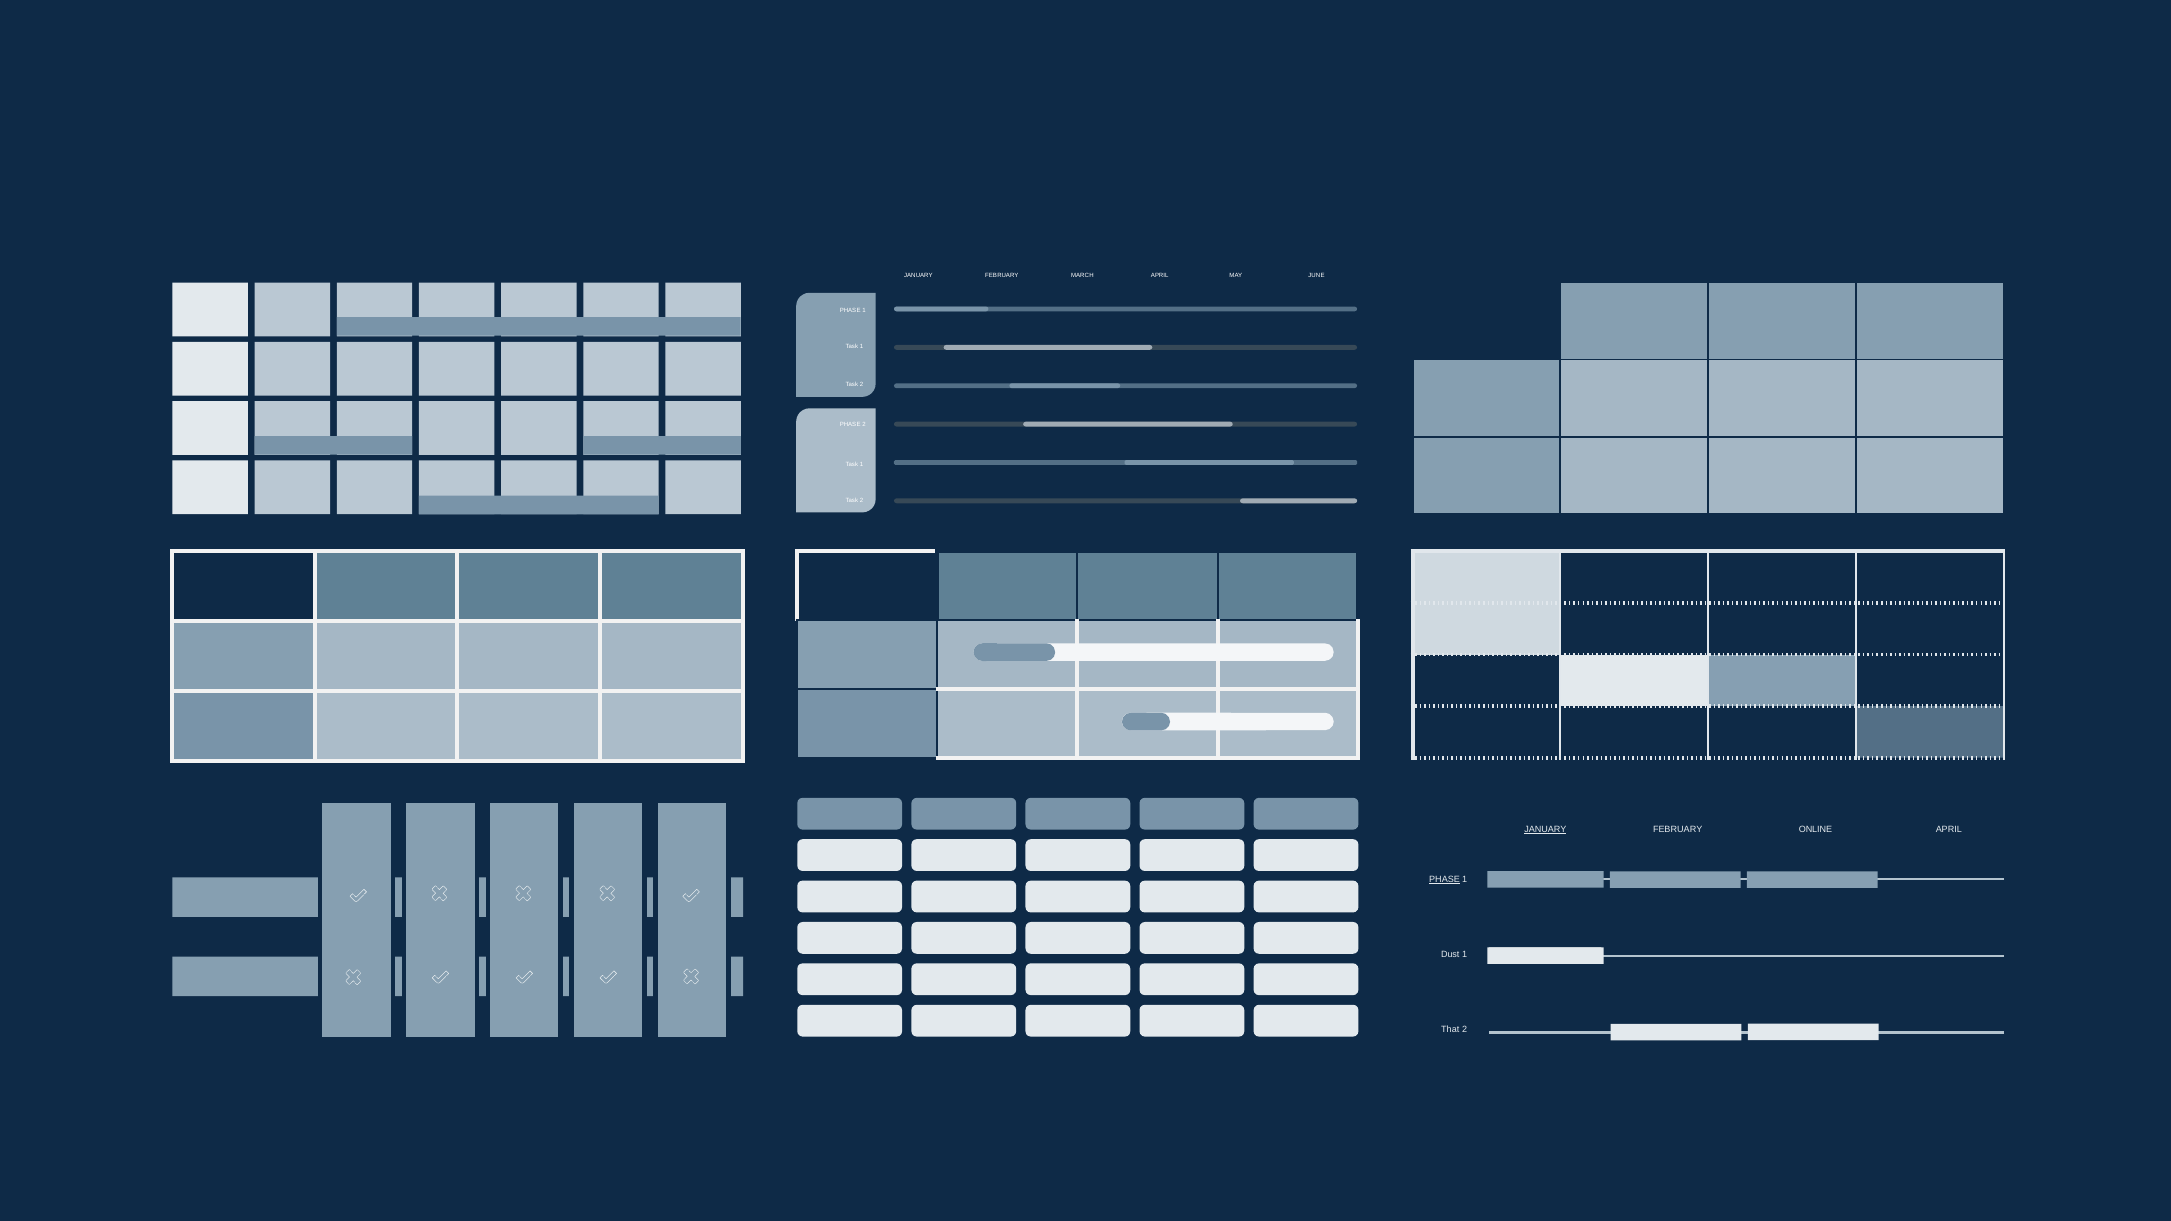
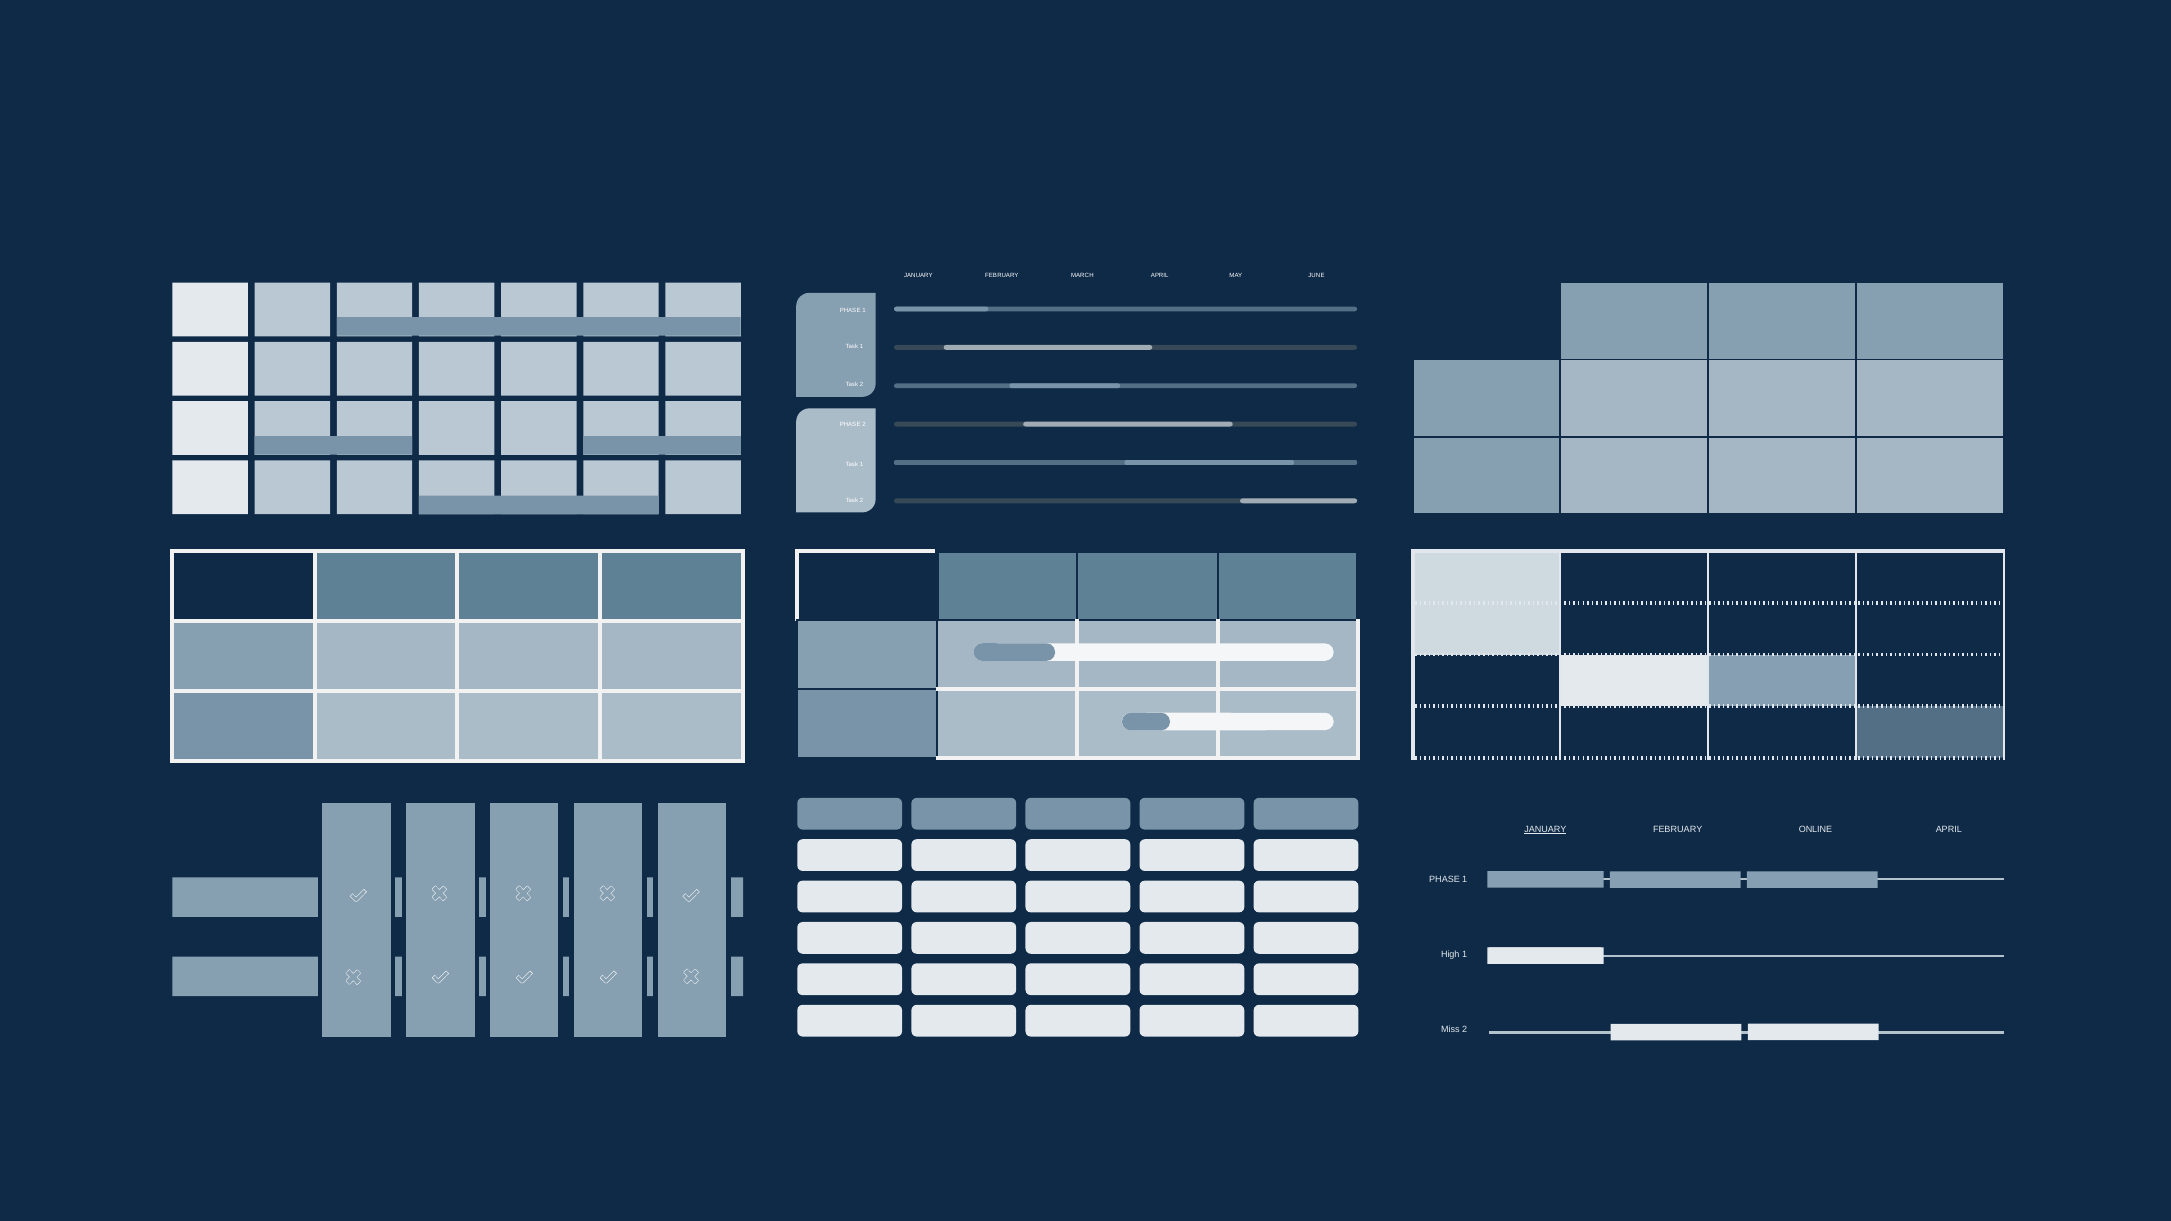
PHASE underline: present -> none (1445, 880)
Dust: Dust -> High (1450, 955)
That: That -> Miss (1450, 1030)
